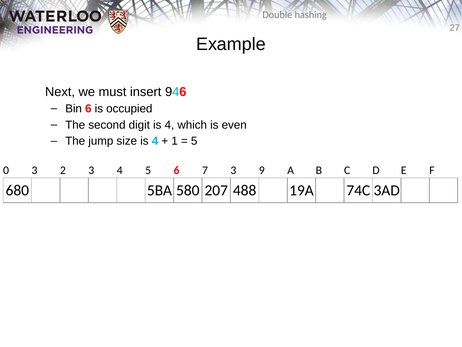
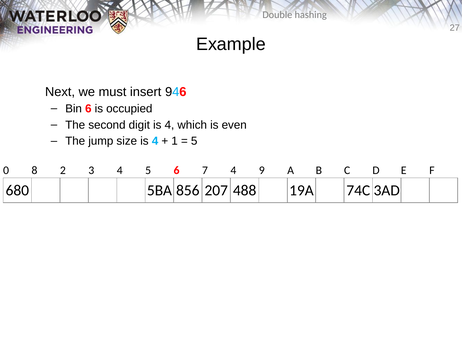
0 3: 3 -> 8 (34, 170)
7 3: 3 -> 4 (233, 170)
580: 580 -> 856 (188, 190)
